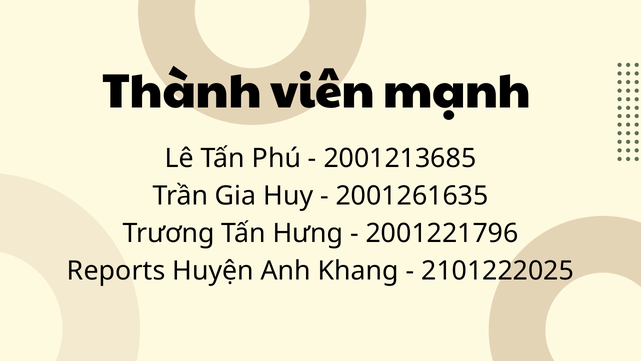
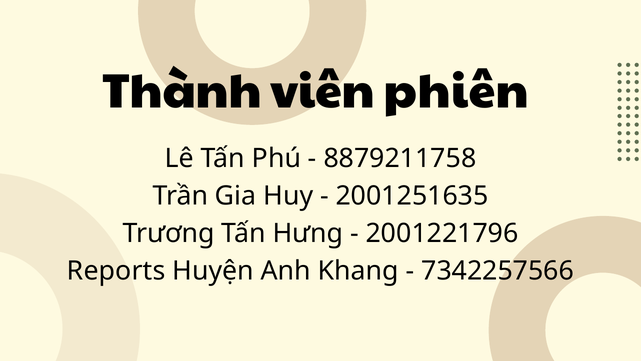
mạnh: mạnh -> phiên (456, 92)
2001213685: 2001213685 -> 8879211758 (400, 158)
2001261635: 2001261635 -> 2001251635 (412, 196)
2101222025: 2101222025 -> 7342257566 (498, 270)
